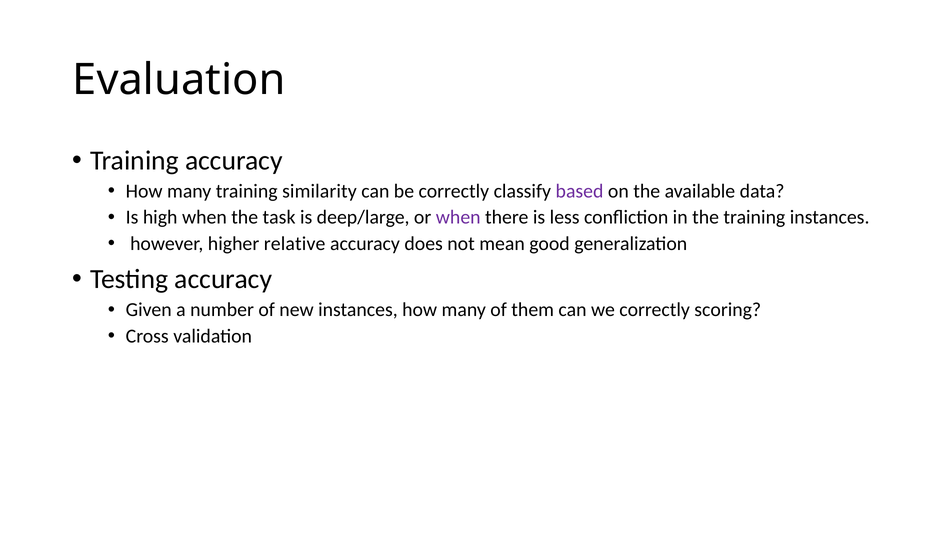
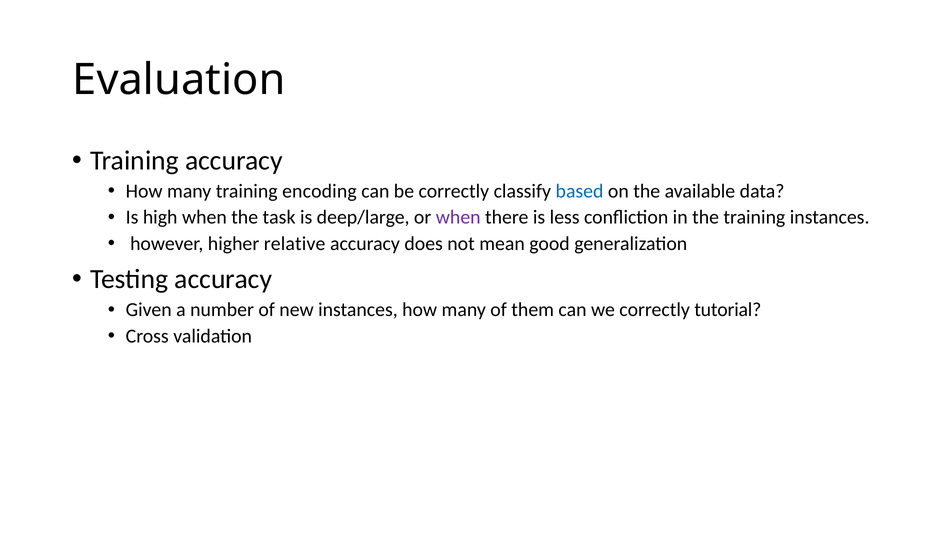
similarity: similarity -> encoding (319, 191)
based colour: purple -> blue (580, 191)
scoring: scoring -> tutorial (728, 310)
